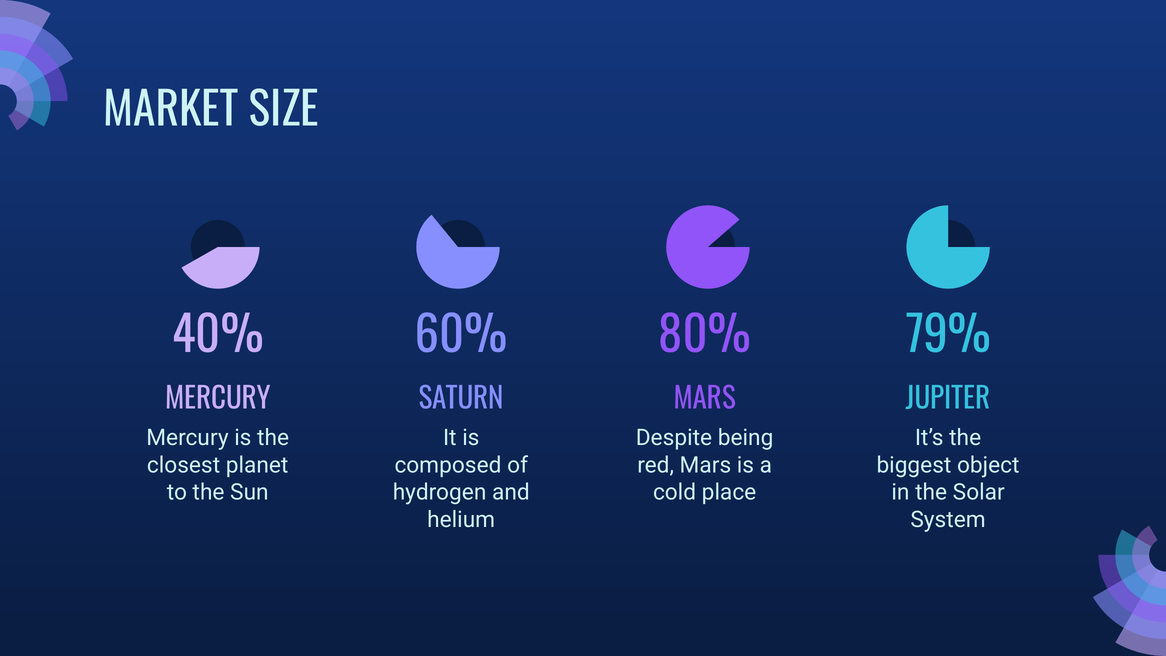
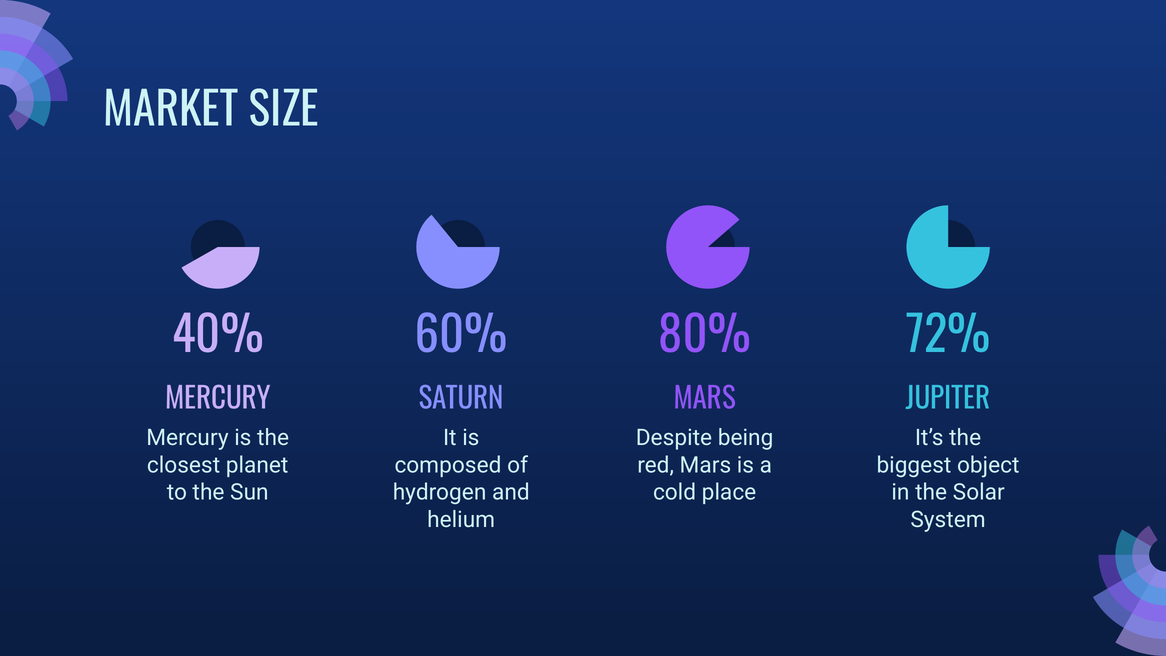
79%: 79% -> 72% (948, 336)
